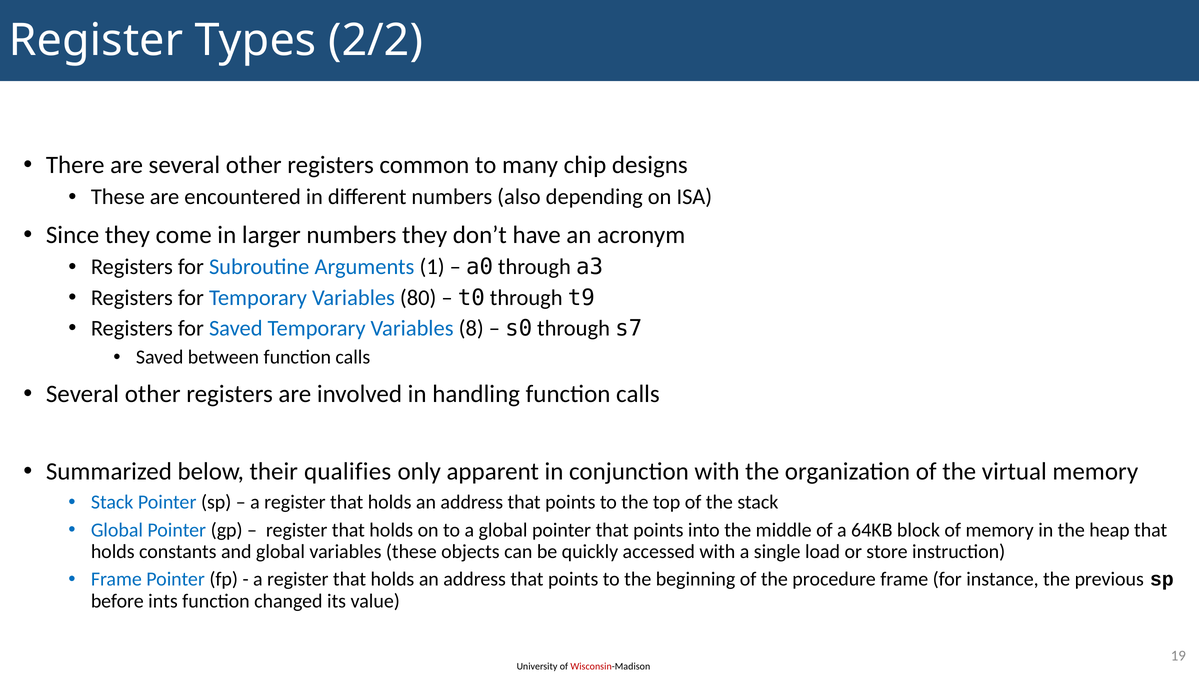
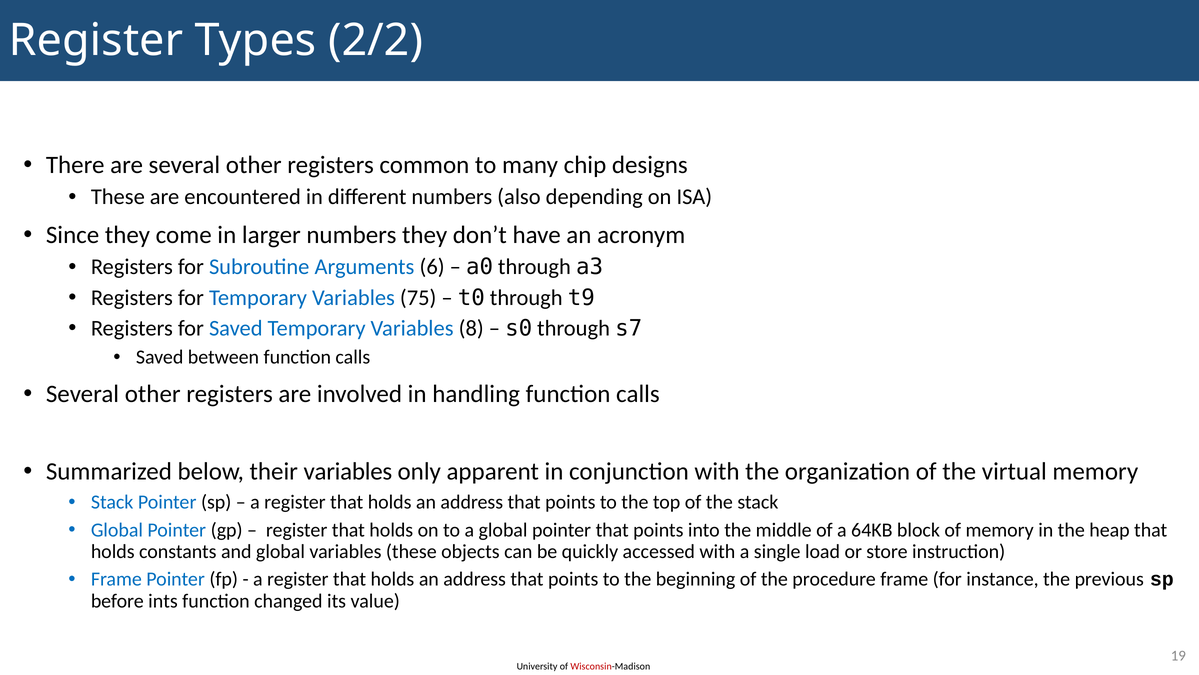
1: 1 -> 6 (432, 267)
80: 80 -> 75 (418, 297)
their qualifies: qualifies -> variables (348, 471)
